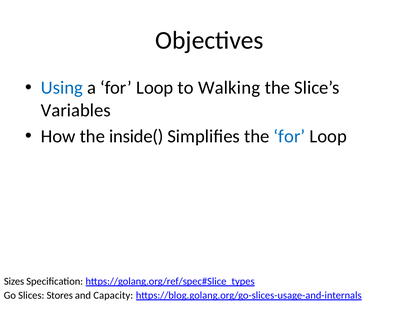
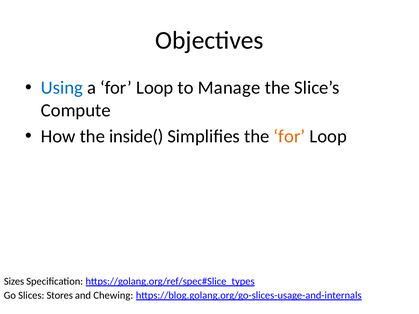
Walking: Walking -> Manage (229, 88)
Variables: Variables -> Compute (76, 110)
for colour: blue -> orange (289, 136)
Capacity: Capacity -> Chewing (113, 295)
